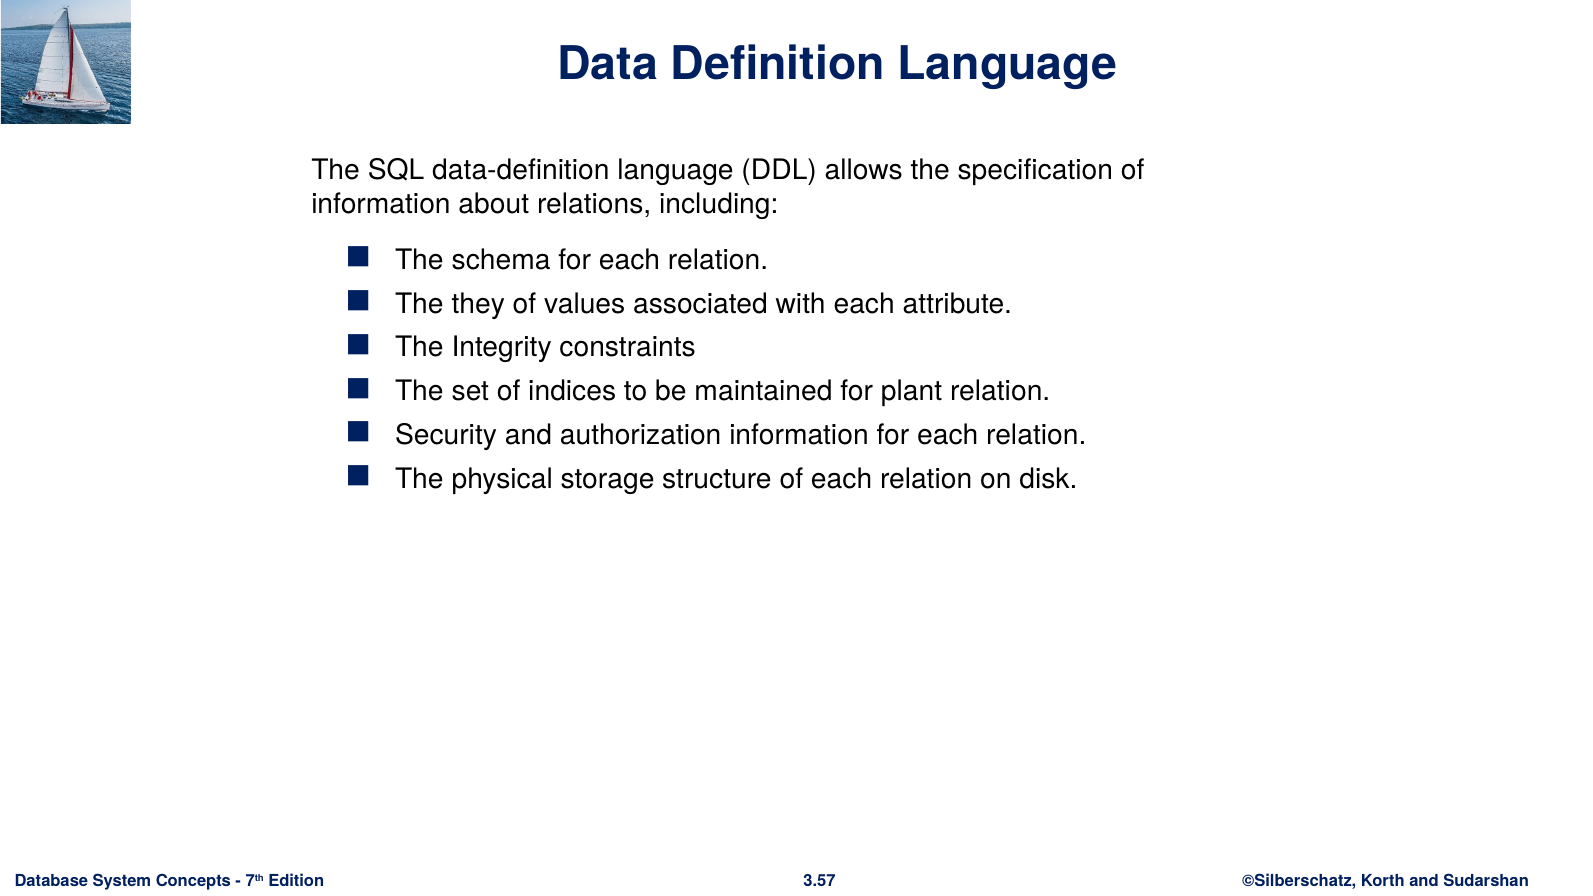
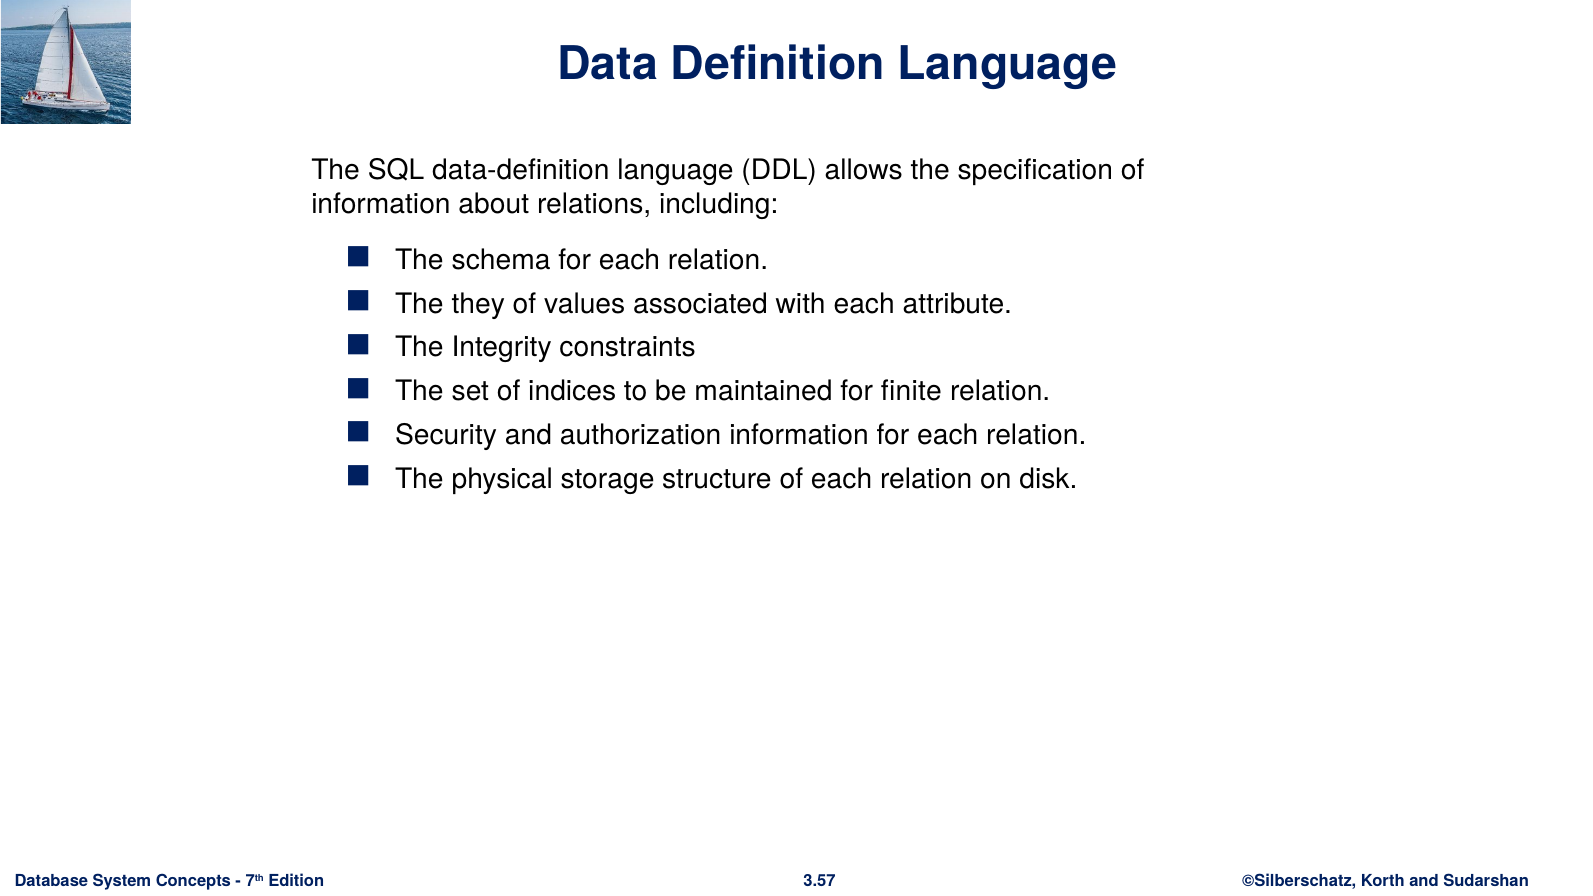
plant: plant -> finite (911, 391)
